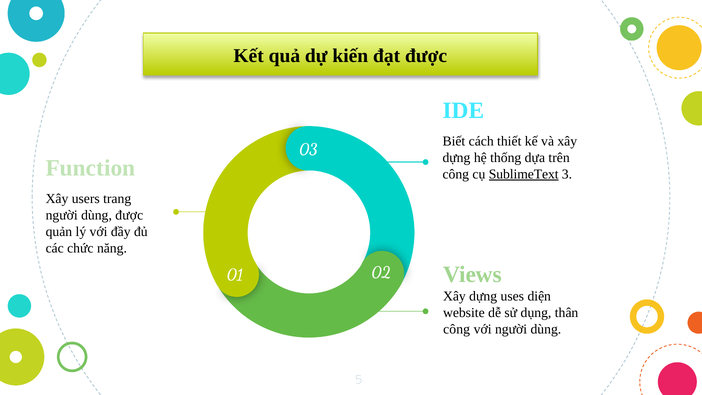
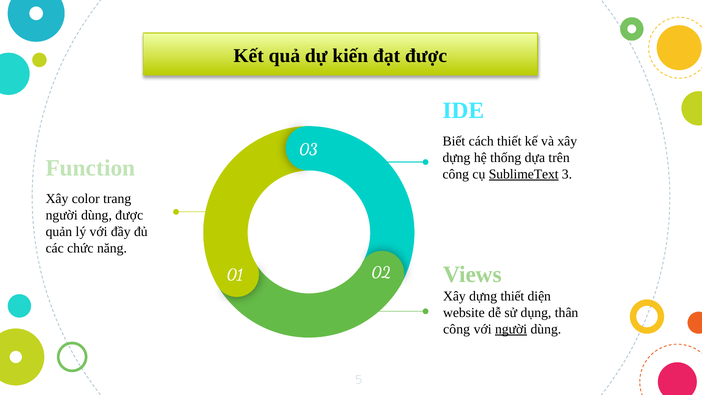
users: users -> color (86, 199)
dựng uses: uses -> thiết (512, 296)
người underline: none -> present (511, 329)
